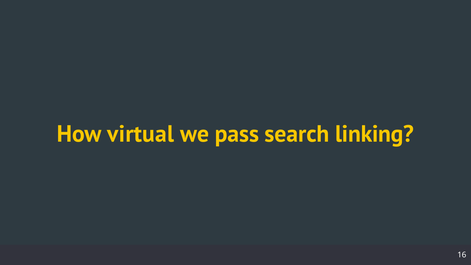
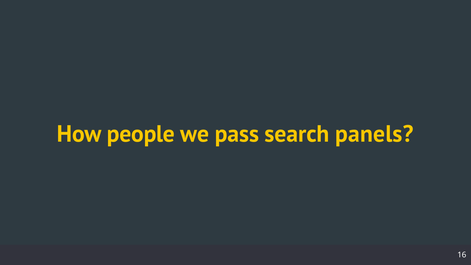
virtual: virtual -> people (141, 134)
linking: linking -> panels (374, 134)
